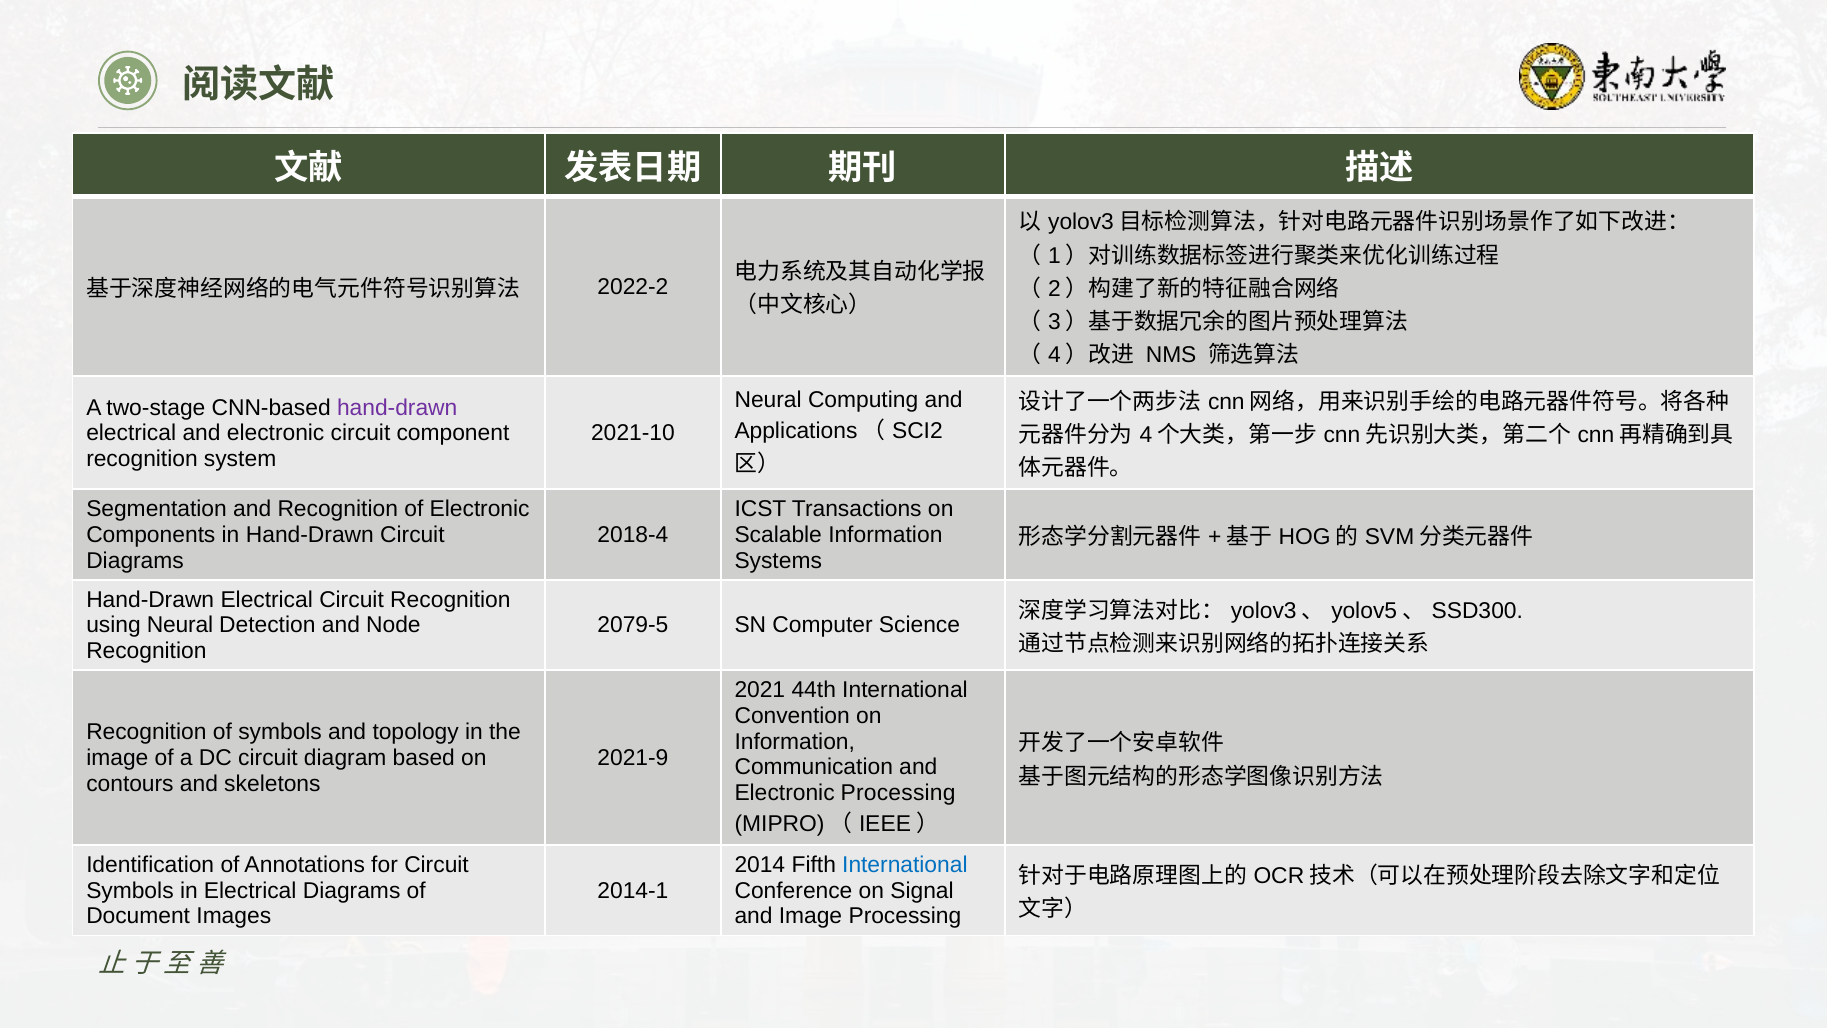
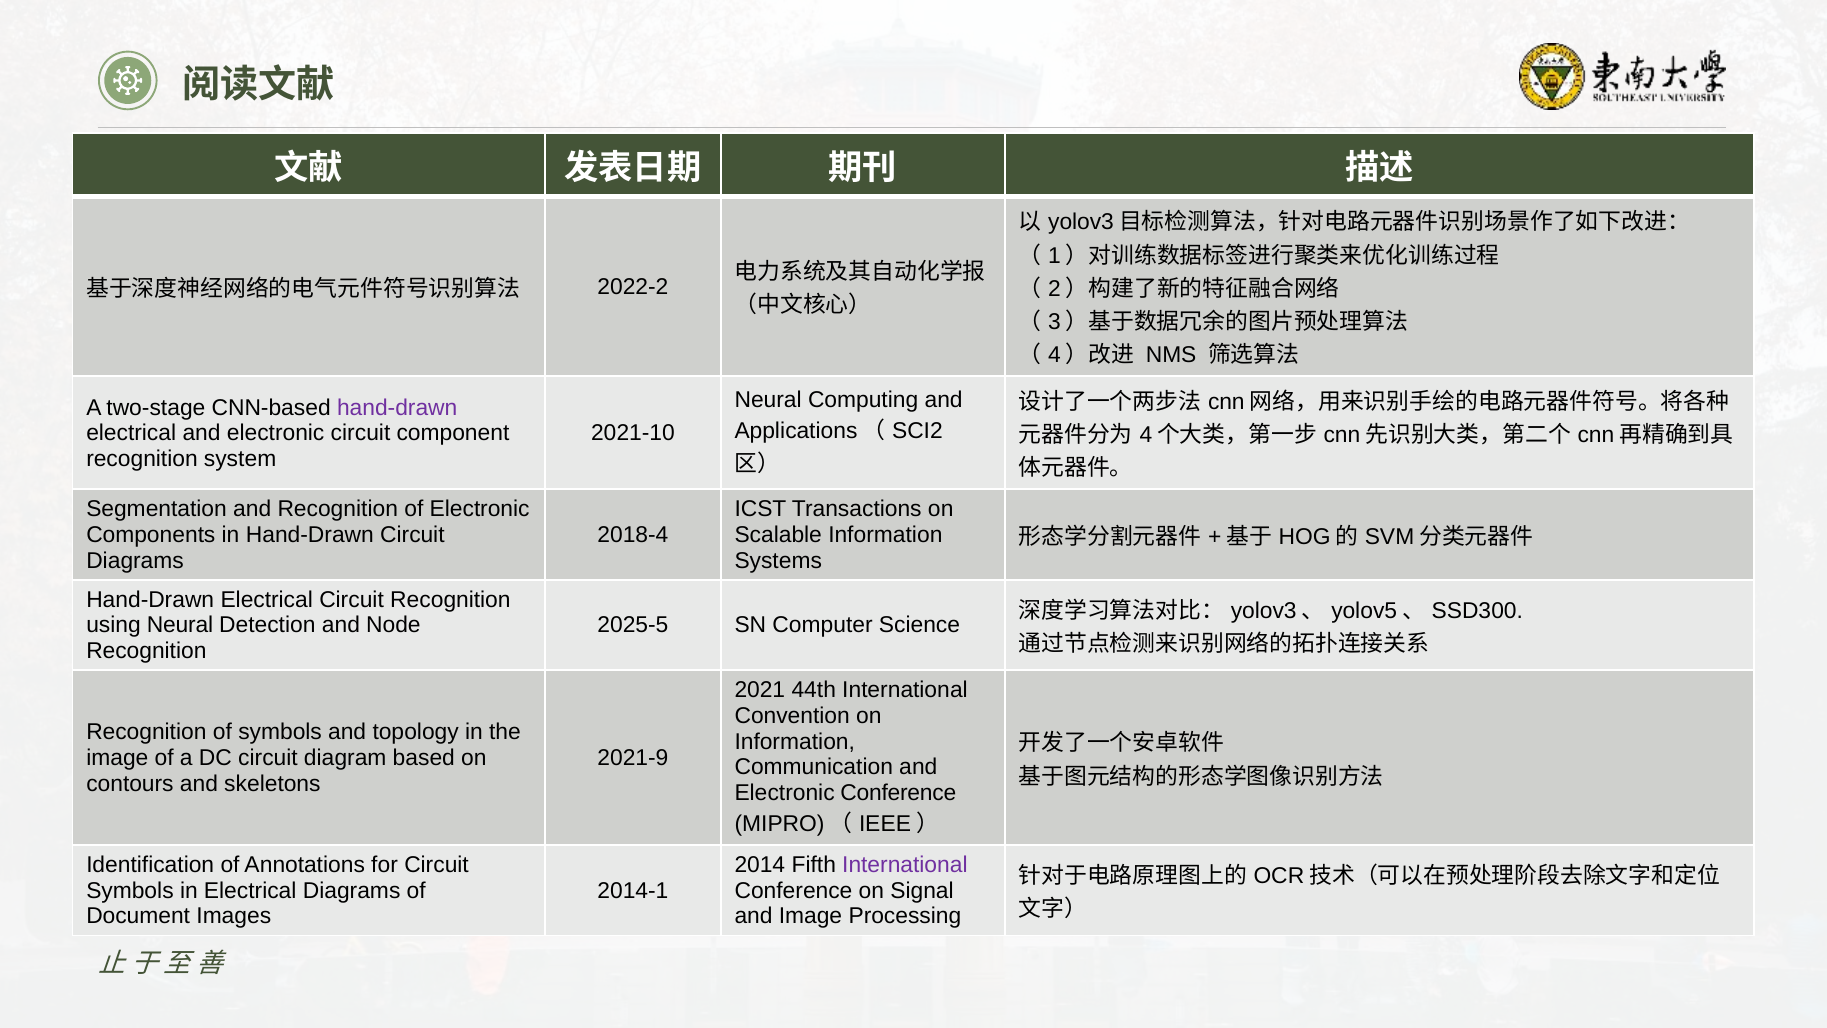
2079-5: 2079-5 -> 2025-5 (633, 625)
Electronic Processing: Processing -> Conference (898, 792)
International colour: blue -> purple (905, 865)
